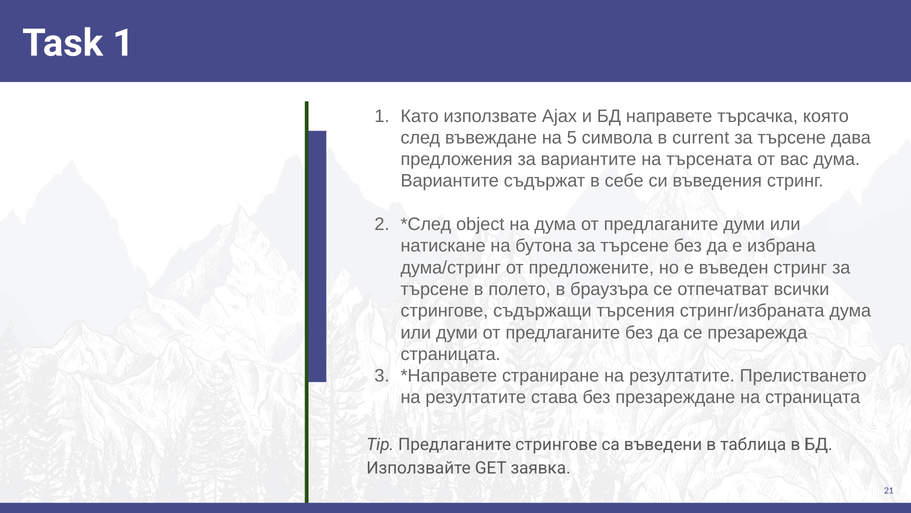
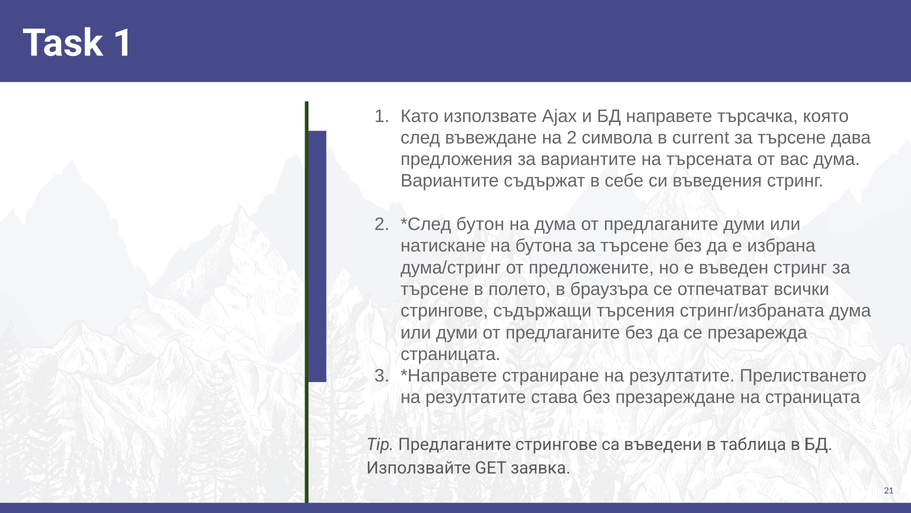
на 5: 5 -> 2 (572, 138)
object: object -> бутон (480, 224)
